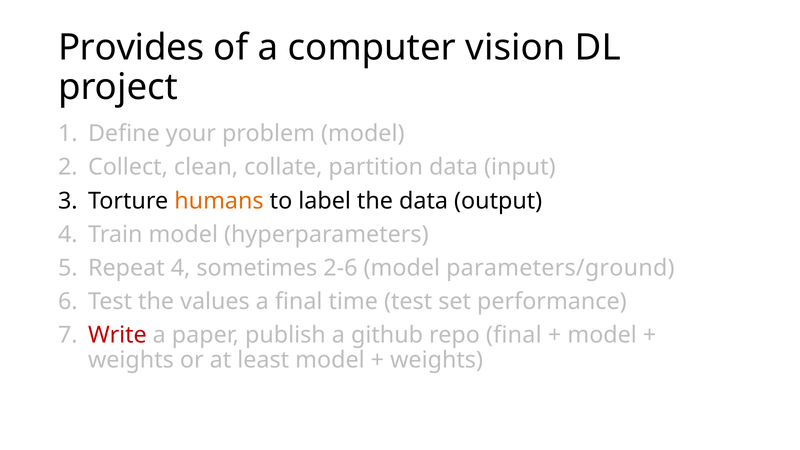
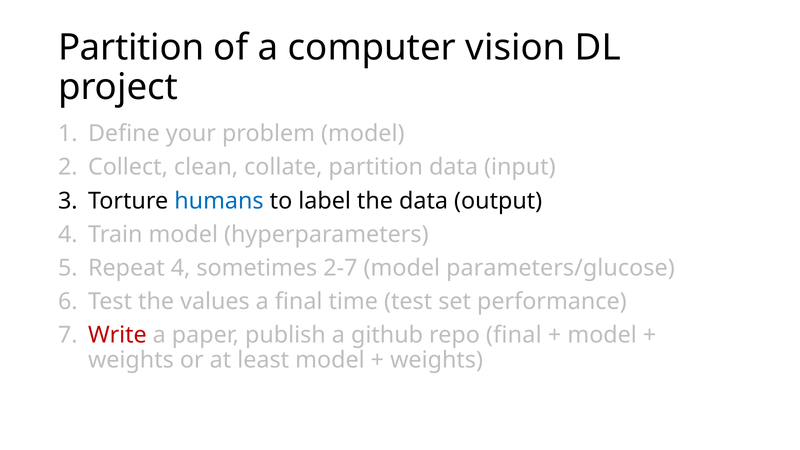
Provides: Provides -> Partition (131, 47)
humans colour: orange -> blue (219, 201)
2-6: 2-6 -> 2-7 (340, 268)
parameters/ground: parameters/ground -> parameters/glucose (560, 268)
